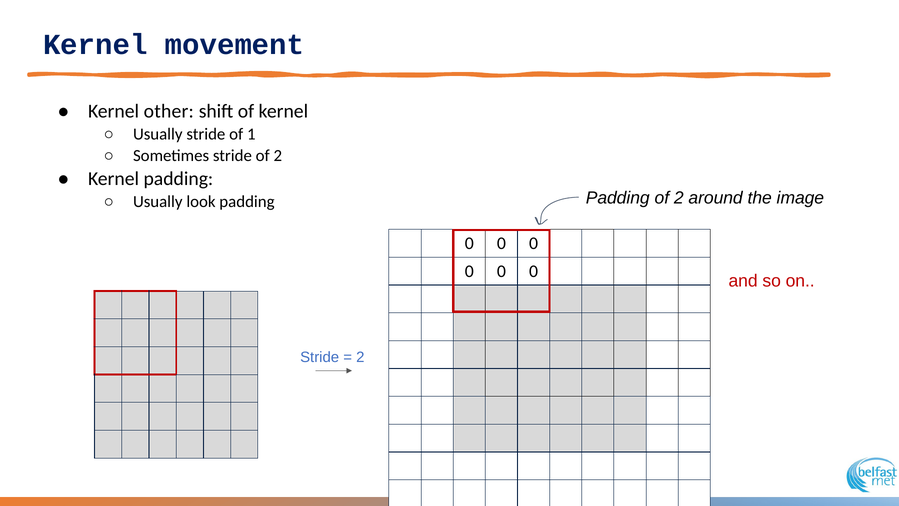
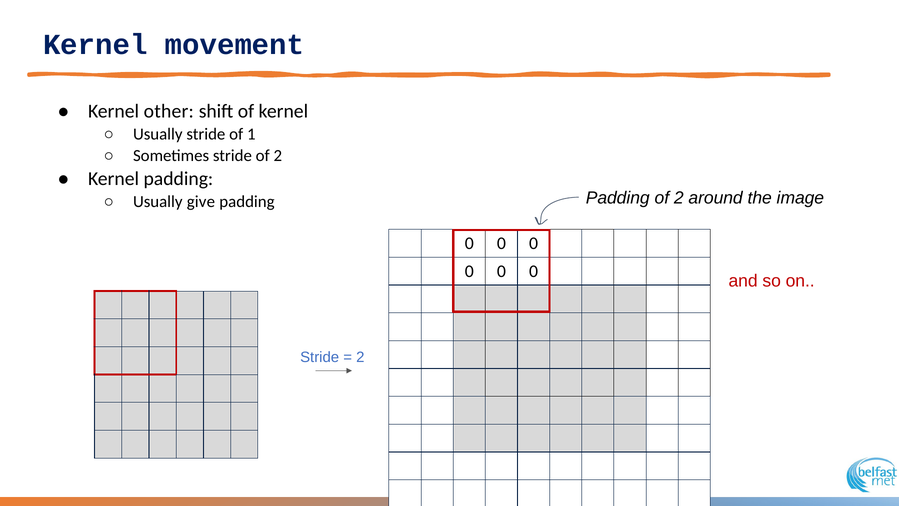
look: look -> give (201, 202)
